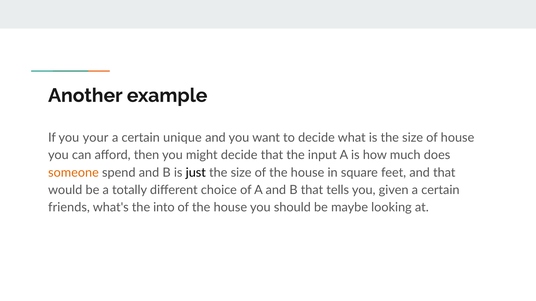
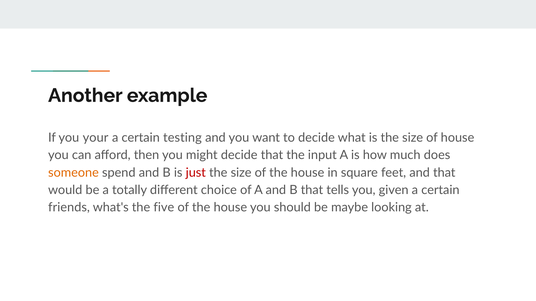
unique: unique -> testing (182, 138)
just colour: black -> red (196, 173)
into: into -> five (164, 208)
